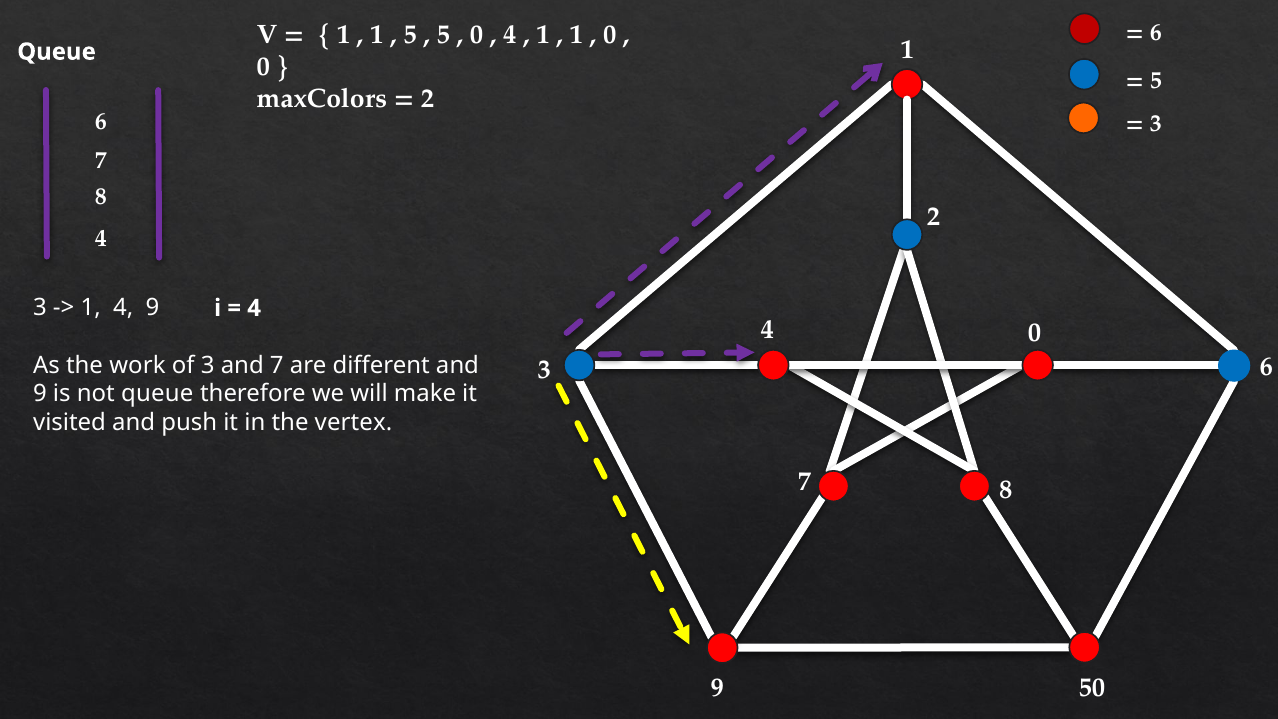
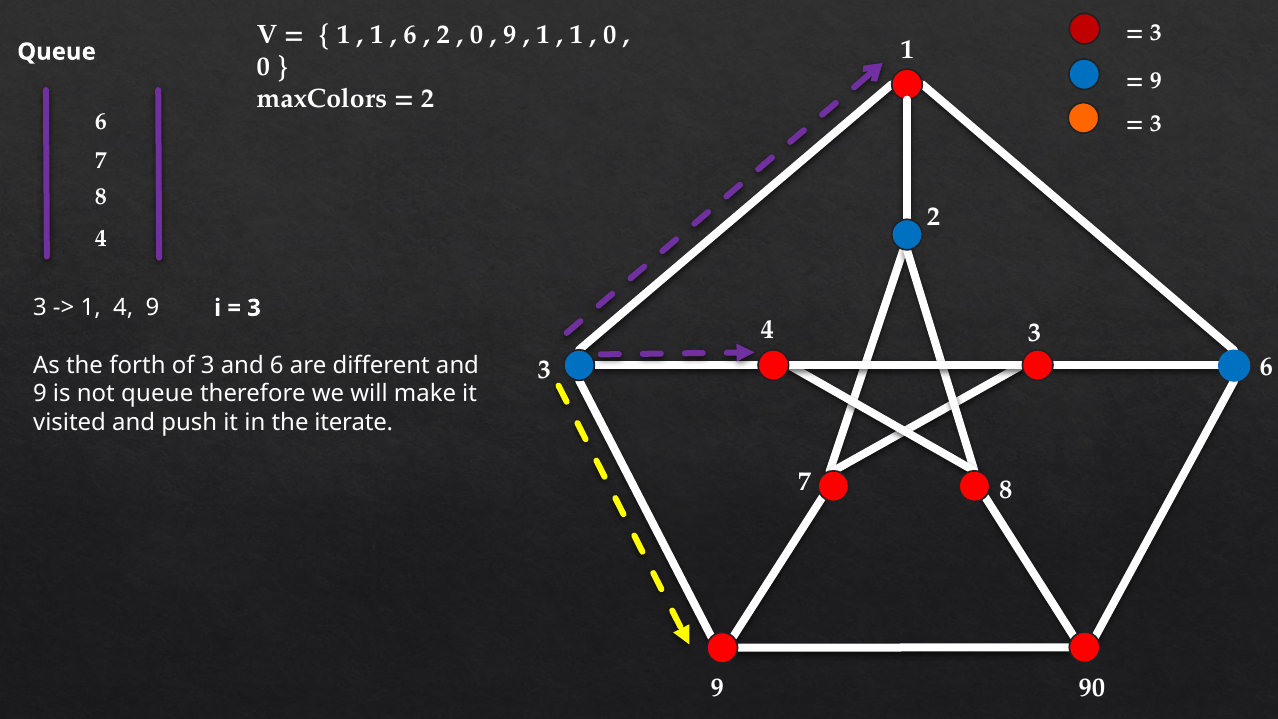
6: 6 -> 3 (1156, 32)
5: 5 -> 6 (410, 34)
5: 5 -> 2 (443, 34)
4: 4 -> 9 (510, 34)
5: 5 -> 9 (1156, 80)
4: 4 -> 3 (254, 308)
0: 0 -> 3 (1035, 333)
work: work -> forth (137, 365)
and 7: 7 -> 6 (277, 365)
vertex: vertex -> iterate (354, 423)
50: 50 -> 90 (1092, 688)
